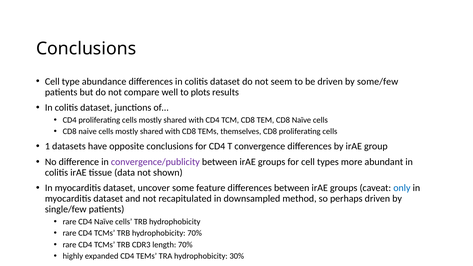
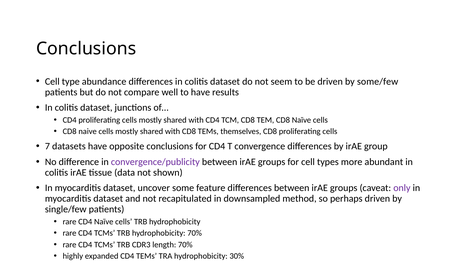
to plots: plots -> have (200, 92)
1: 1 -> 7 (47, 146)
only colour: blue -> purple (402, 188)
